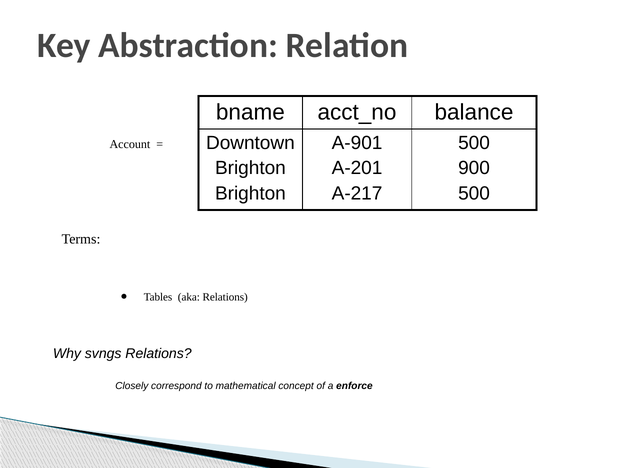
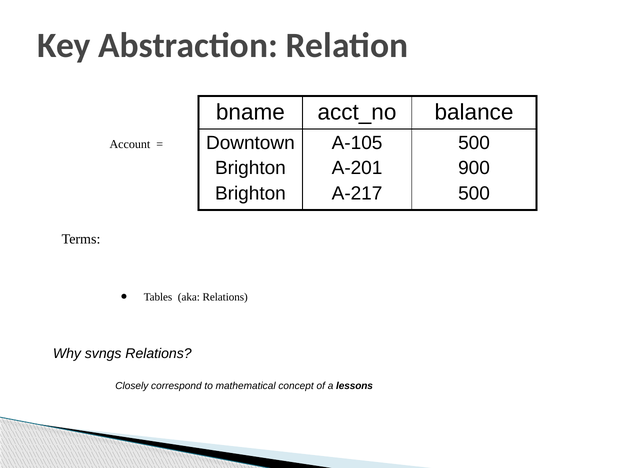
A-901: A-901 -> A-105 (357, 143)
enforce: enforce -> lessons (355, 386)
